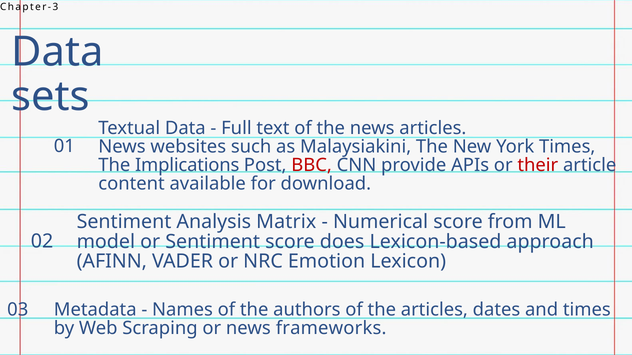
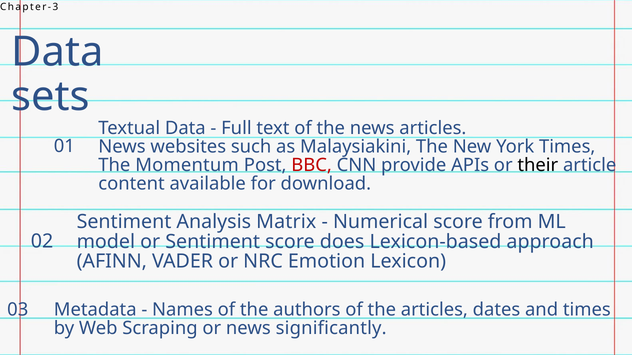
Implications: Implications -> Momentum (187, 165)
their colour: red -> black (538, 165)
frameworks: frameworks -> significantly (331, 329)
